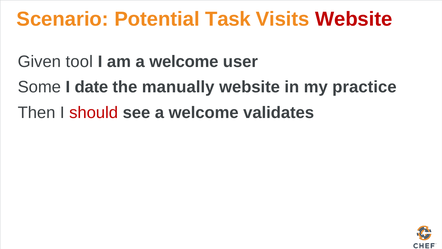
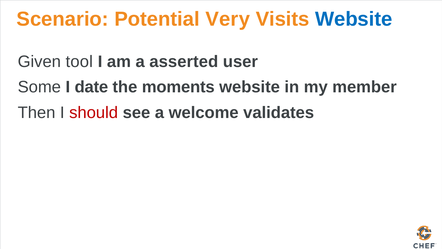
Task: Task -> Very (228, 19)
Website colour: red -> blue (354, 19)
am a welcome: welcome -> asserted (184, 62)
manually: manually -> moments (178, 87)
practice: practice -> member (365, 87)
